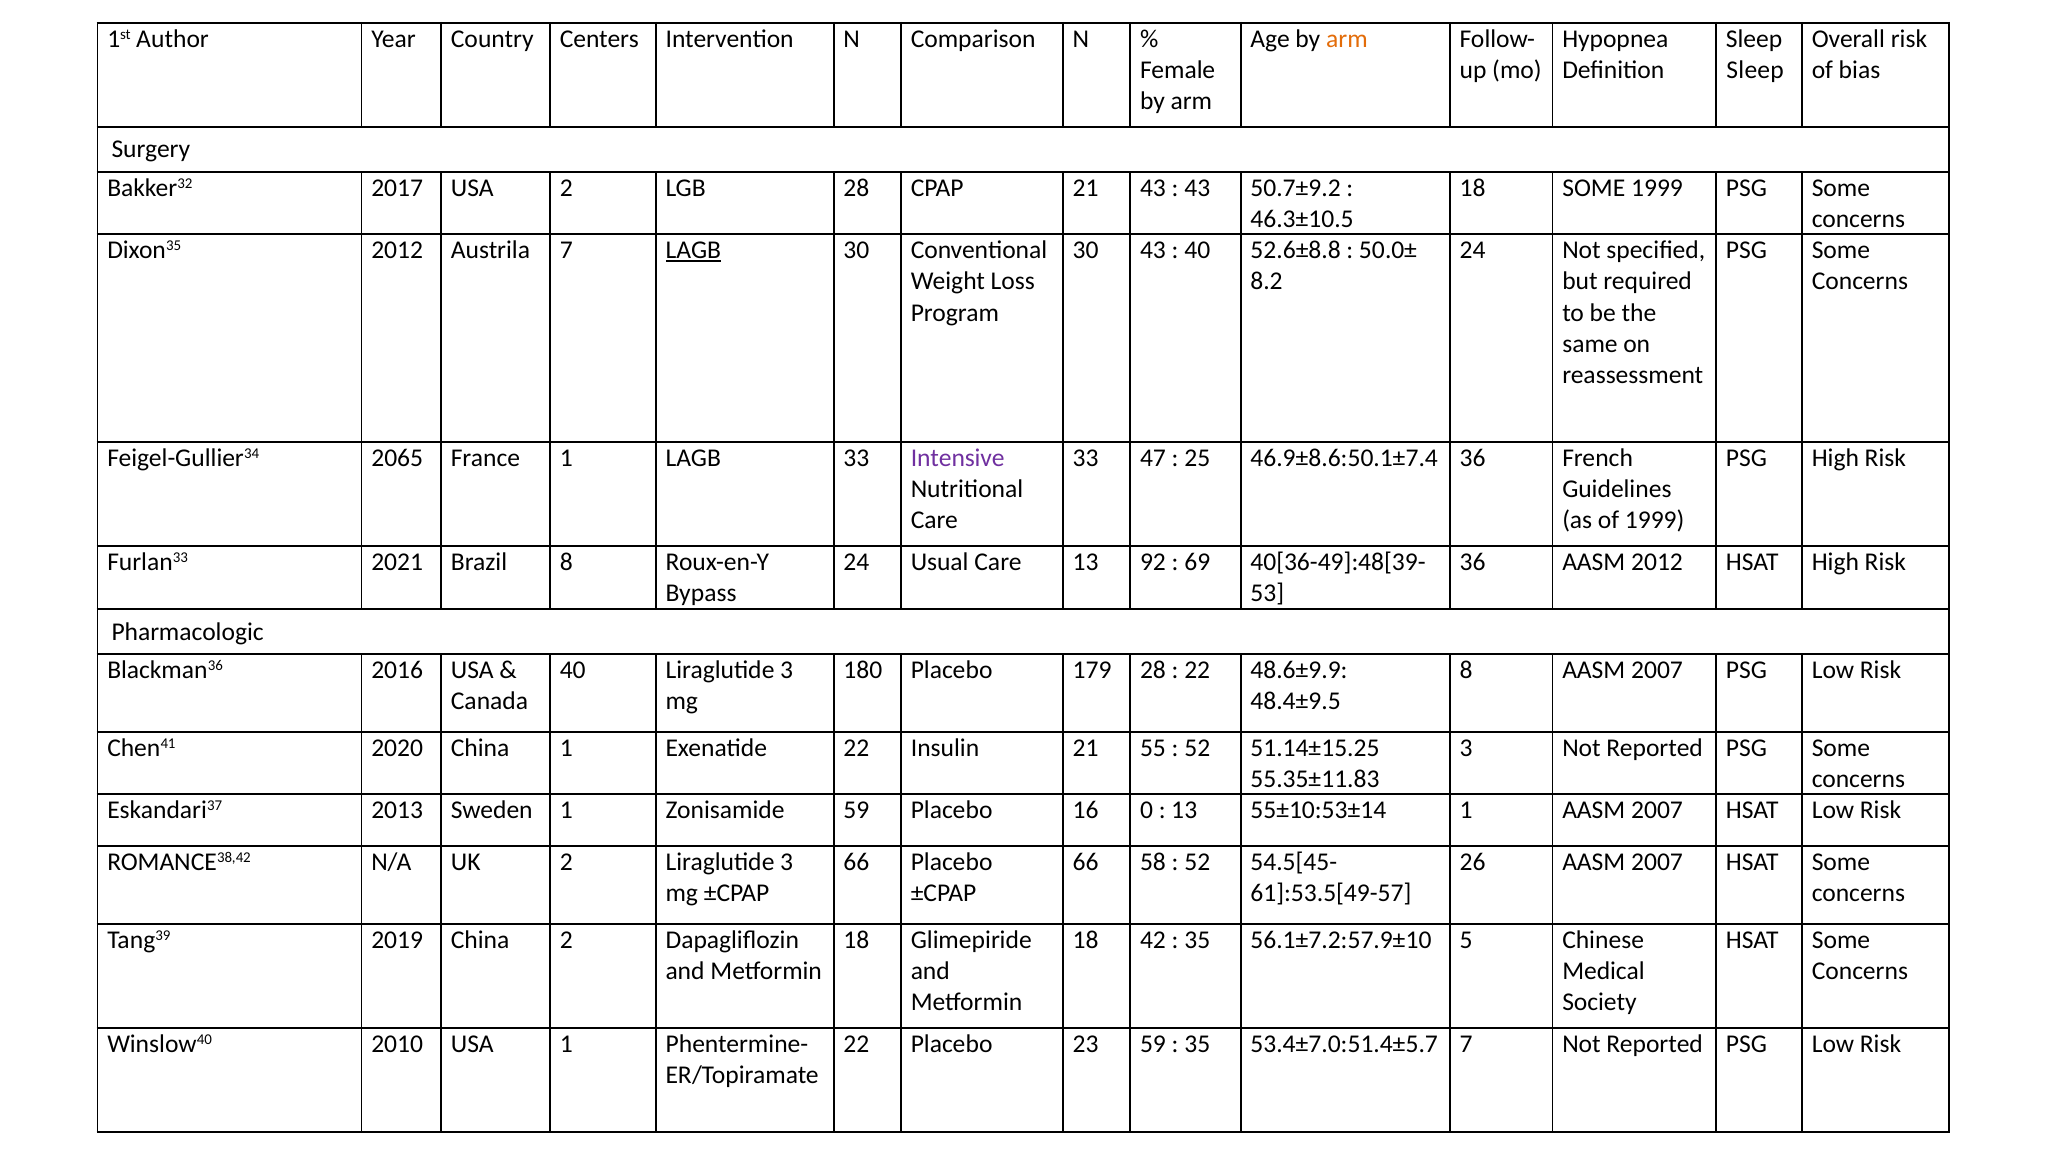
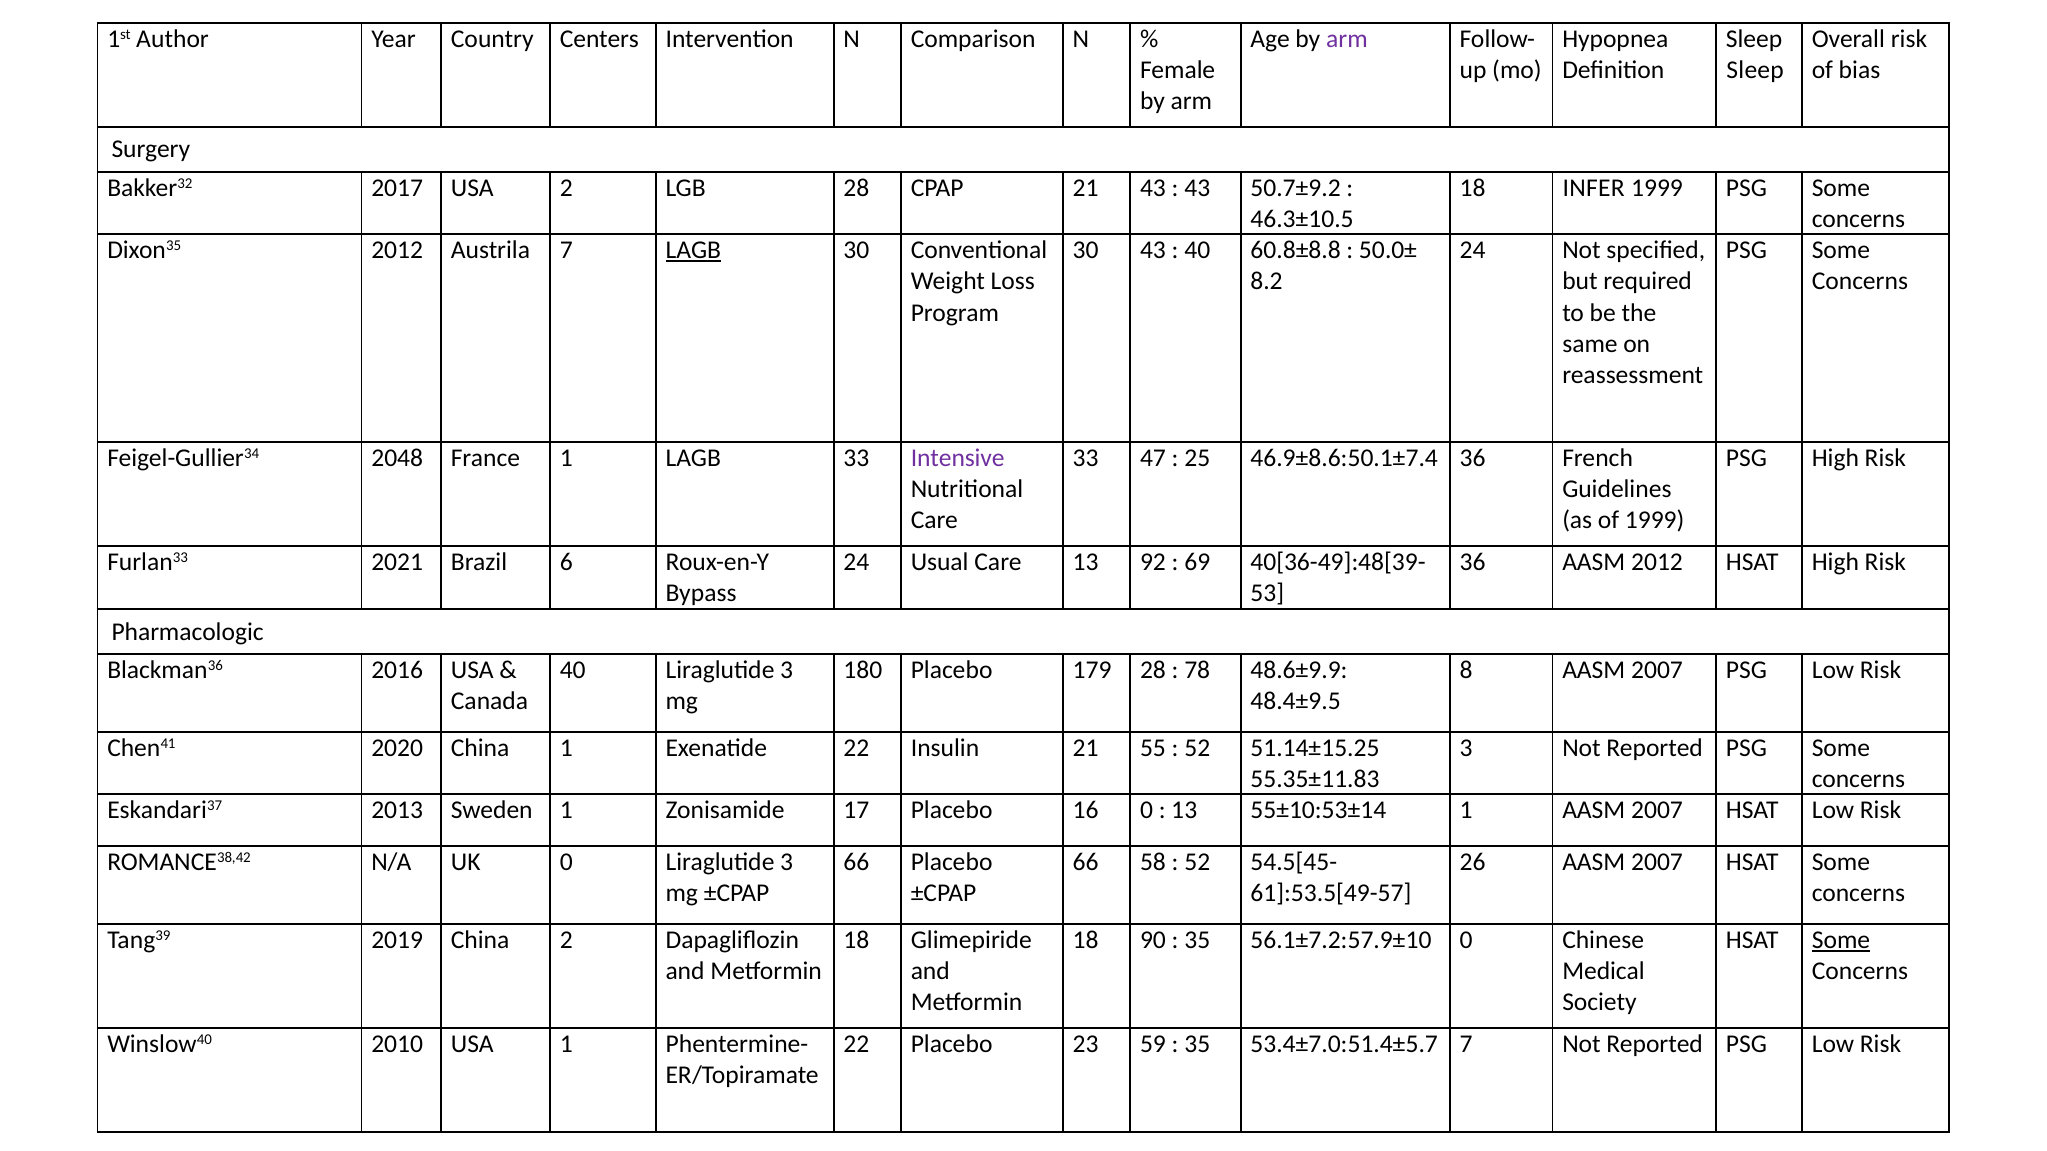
arm colour: orange -> purple (1347, 39)
18 SOME: SOME -> INFER (1594, 188)
52.6±8.8: 52.6±8.8 -> 60.8±8.8 (1296, 250)
2065: 2065 -> 2048 (397, 458)
Brazil 8: 8 -> 6 (566, 562)
22: 22 -> 78 (1197, 670)
Zonisamide 59: 59 -> 17 (856, 810)
UK 2: 2 -> 0 (566, 862)
42: 42 -> 90 (1153, 940)
56.1±7.2:57.9±10 5: 5 -> 0 (1466, 940)
Some underline: none -> present (1841, 940)
